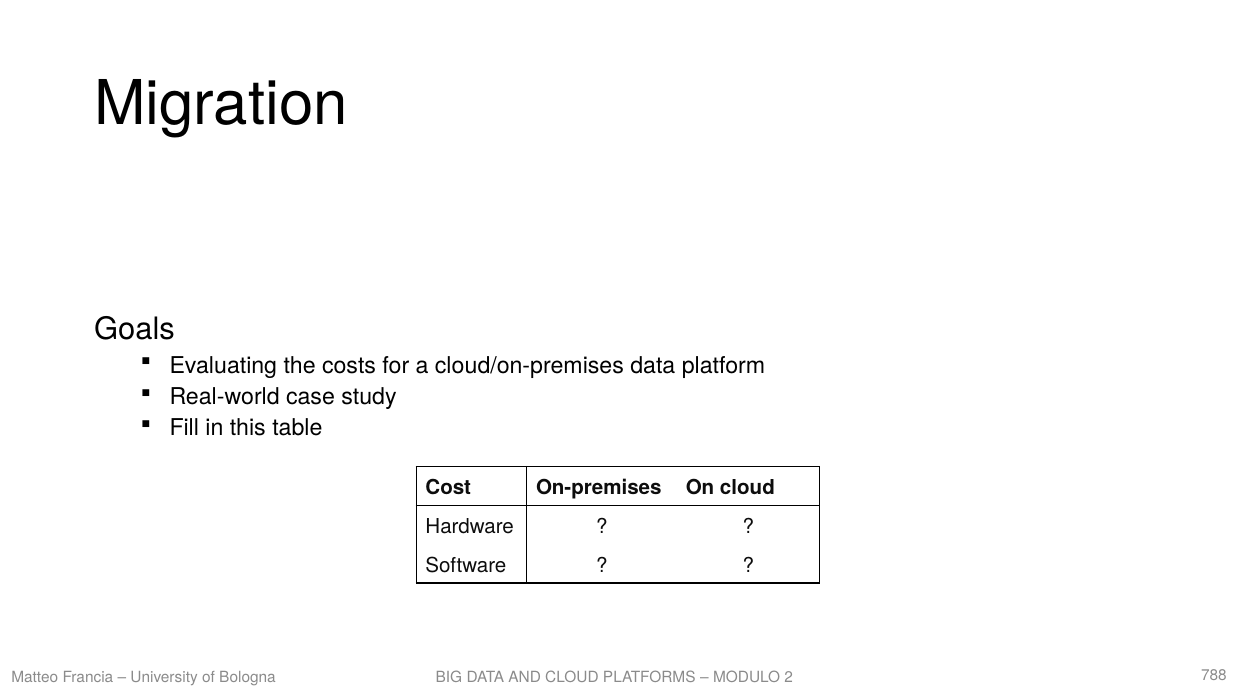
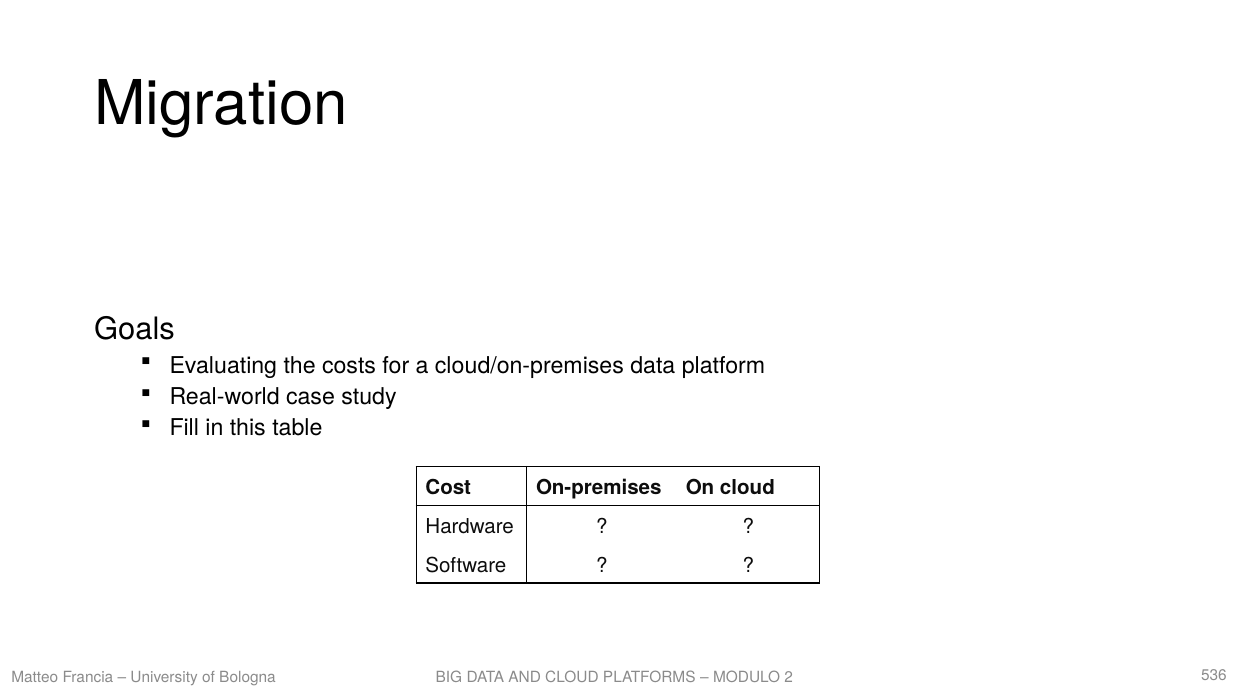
788: 788 -> 536 (1214, 676)
